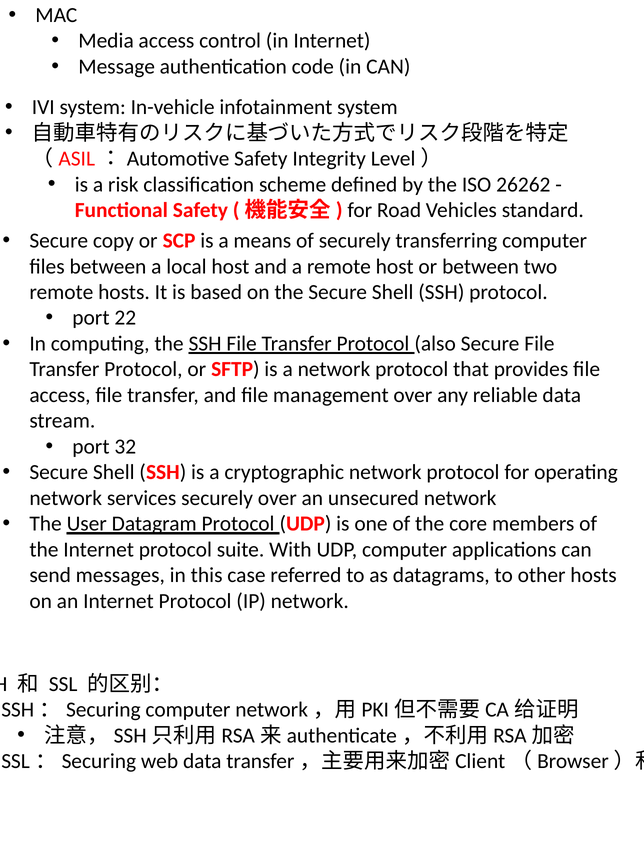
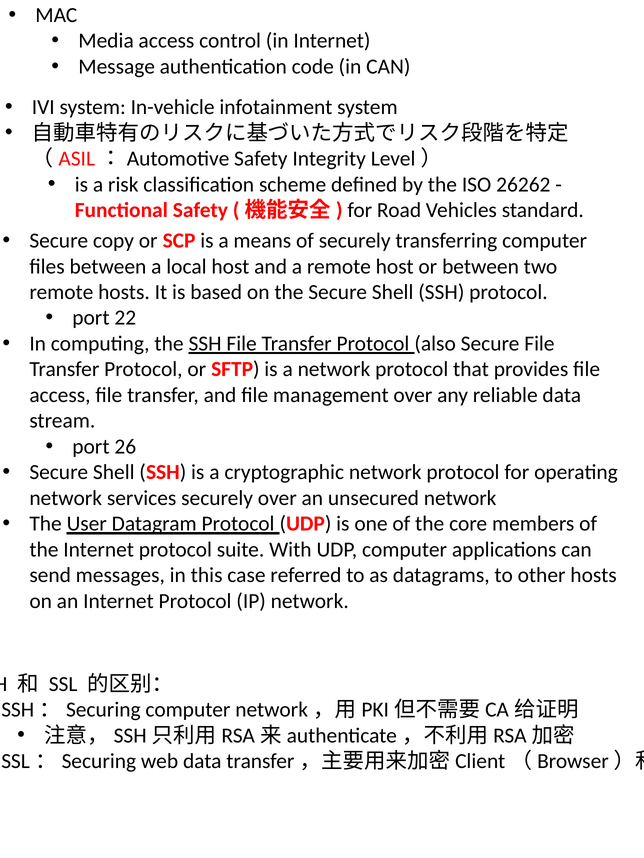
32: 32 -> 26 (125, 447)
